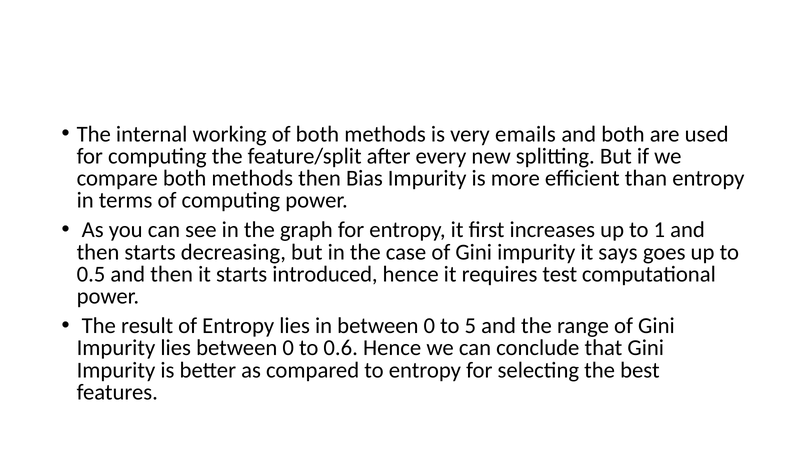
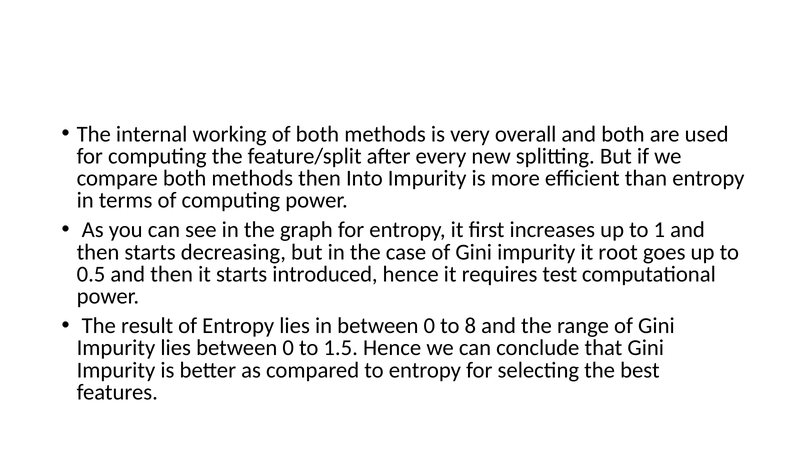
emails: emails -> overall (526, 134)
Bias: Bias -> Into (364, 178)
says: says -> root (618, 252)
5: 5 -> 8 (470, 326)
0.6: 0.6 -> 1.5 (341, 348)
